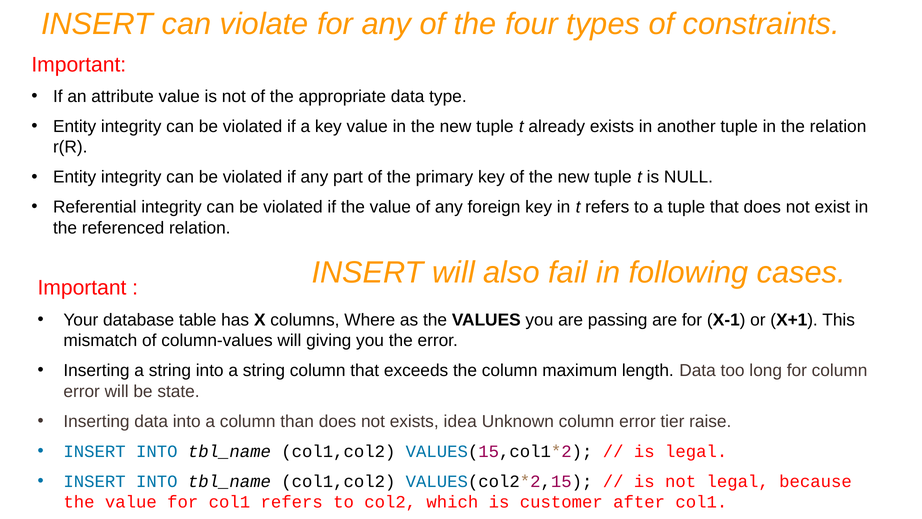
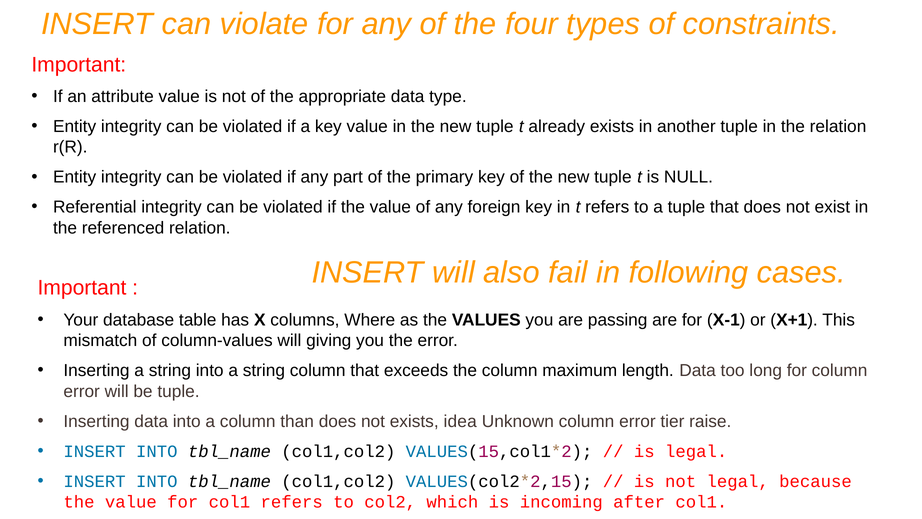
be state: state -> tuple (178, 391)
customer: customer -> incoming (561, 502)
